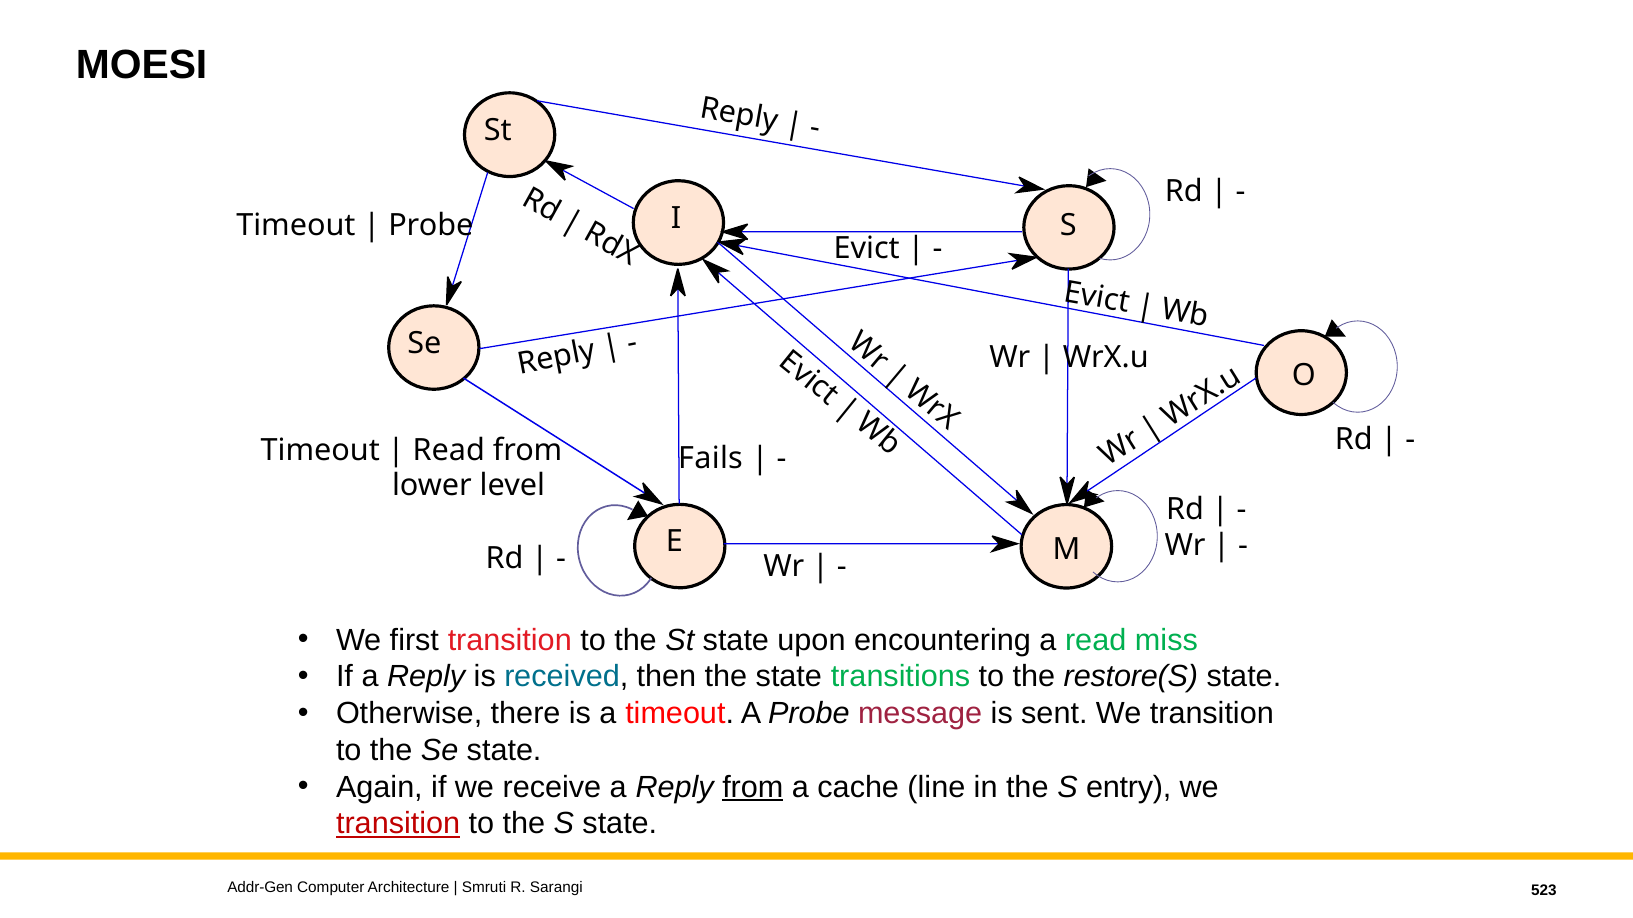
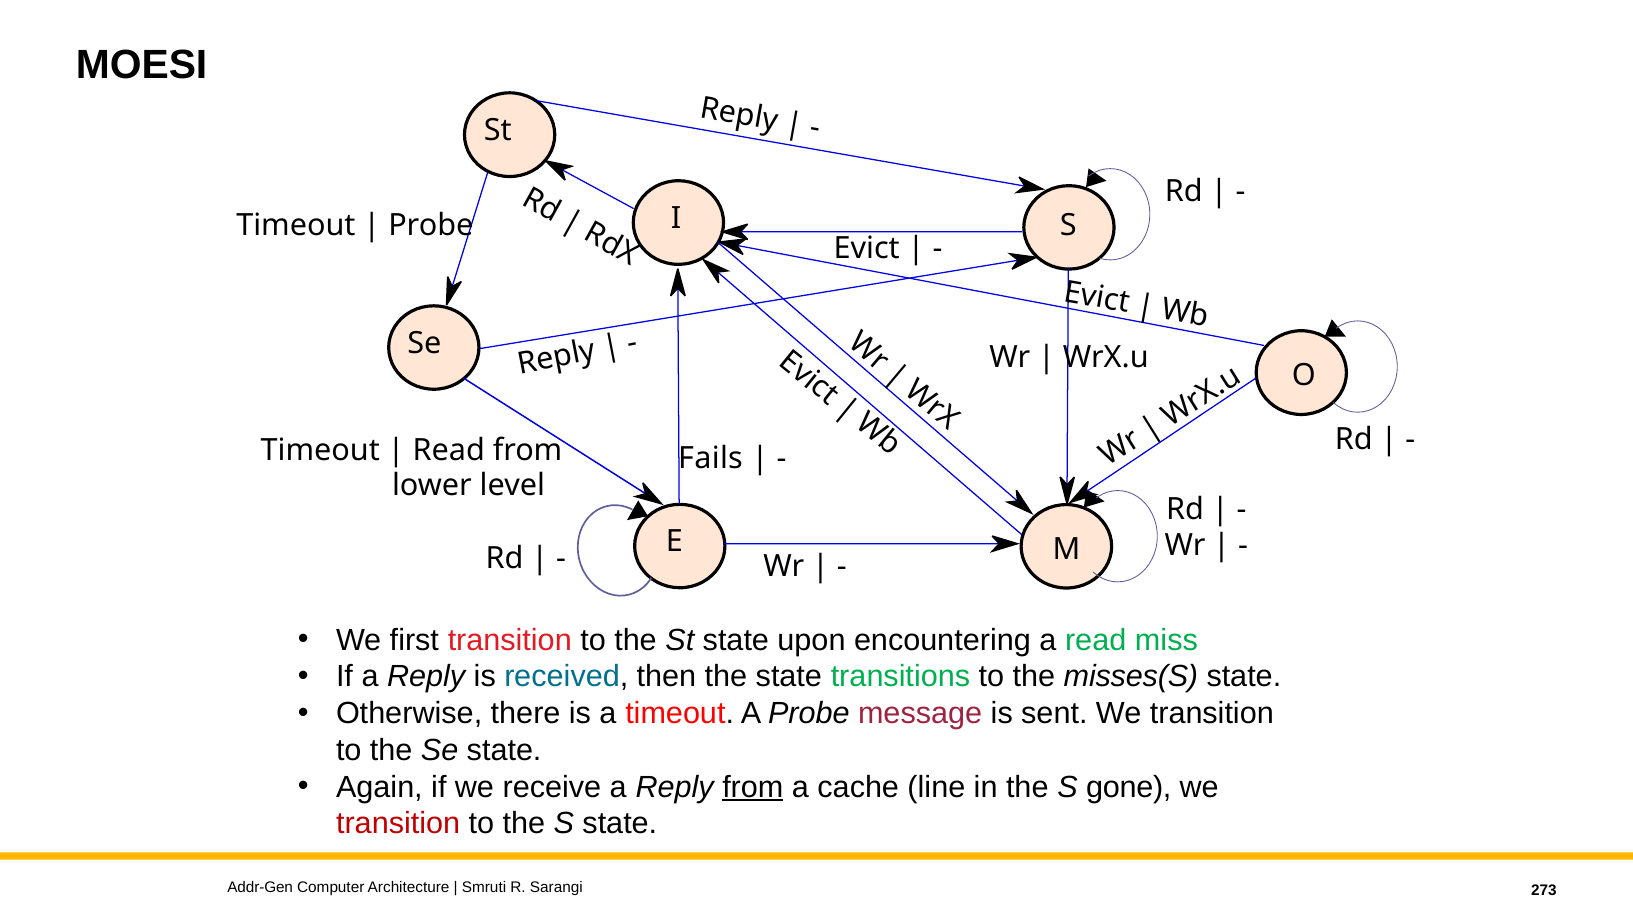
restore(S: restore(S -> misses(S (1131, 677)
entry: entry -> gone (1129, 788)
transition underline: present -> none (398, 824)
523: 523 -> 273 (1544, 891)
